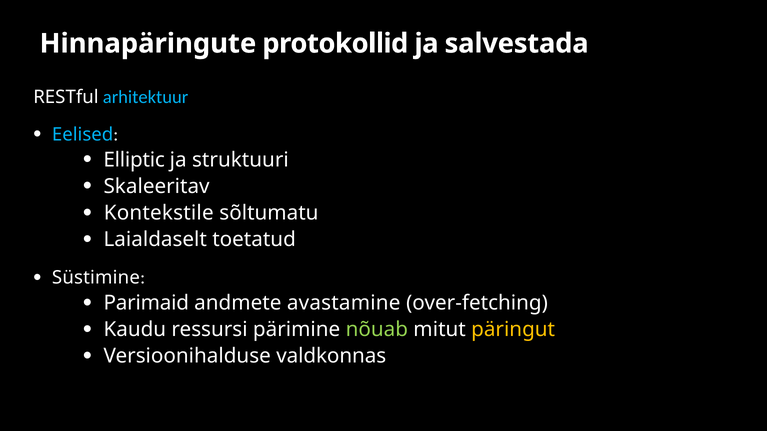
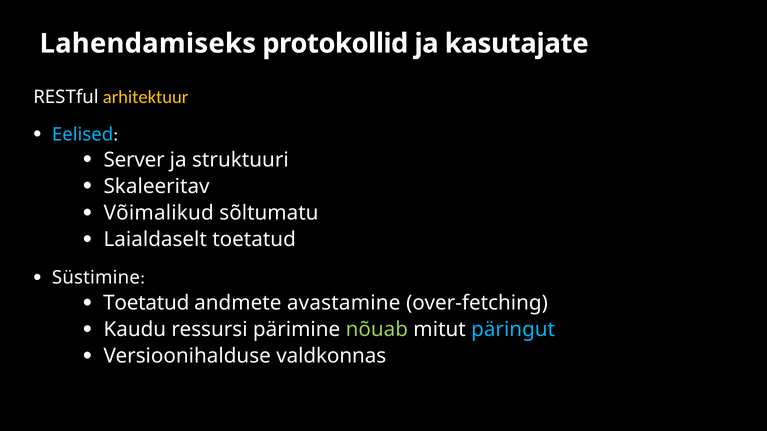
Hinnapäringute: Hinnapäringute -> Lahendamiseks (148, 44)
salvestada: salvestada -> kasutajate (517, 44)
arhitektuur colour: light blue -> yellow (146, 97)
Elliptic: Elliptic -> Server (134, 160)
Kontekstile: Kontekstile -> Võimalikud (159, 213)
Parimaid: Parimaid -> Toetatud (146, 303)
päringut colour: yellow -> light blue (513, 330)
